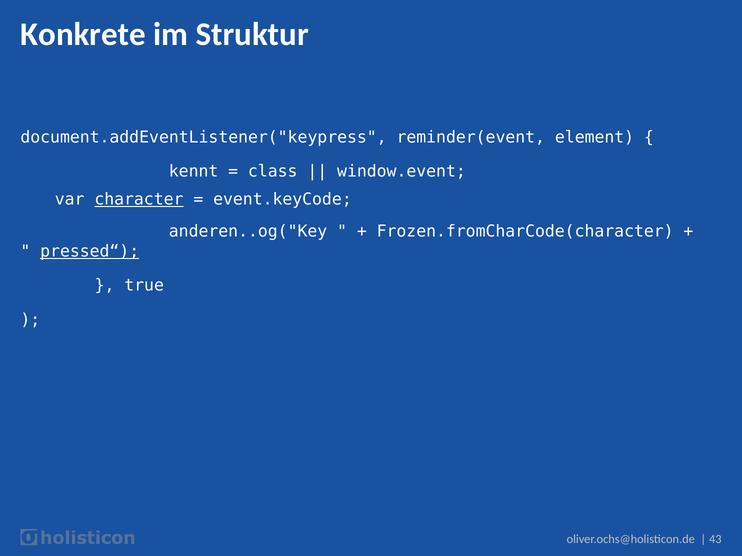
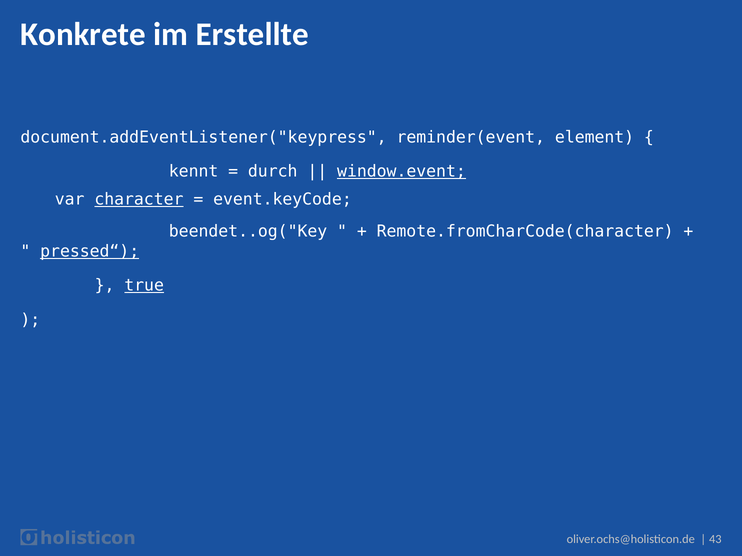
Struktur: Struktur -> Erstellte (252, 34)
class: class -> durch (273, 172)
window.event underline: none -> present (401, 172)
anderen..og("Key: anderen..og("Key -> beendet..og("Key (248, 232)
Frozen.fromCharCode(character: Frozen.fromCharCode(character -> Remote.fromCharCode(character (525, 232)
true underline: none -> present (144, 286)
